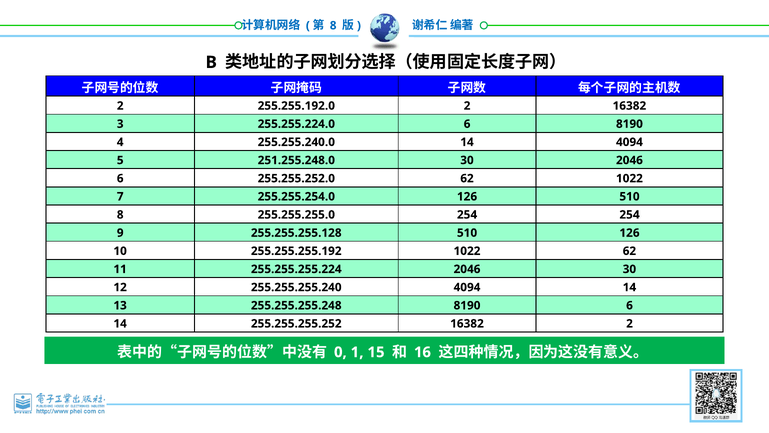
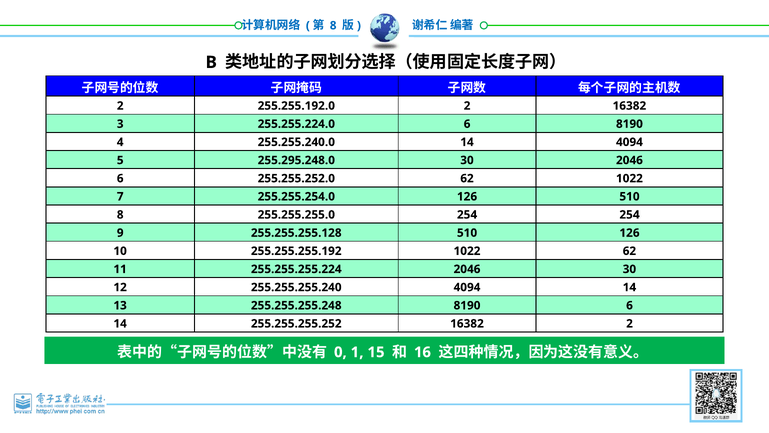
251.255.248.0: 251.255.248.0 -> 255.295.248.0 (296, 160)
